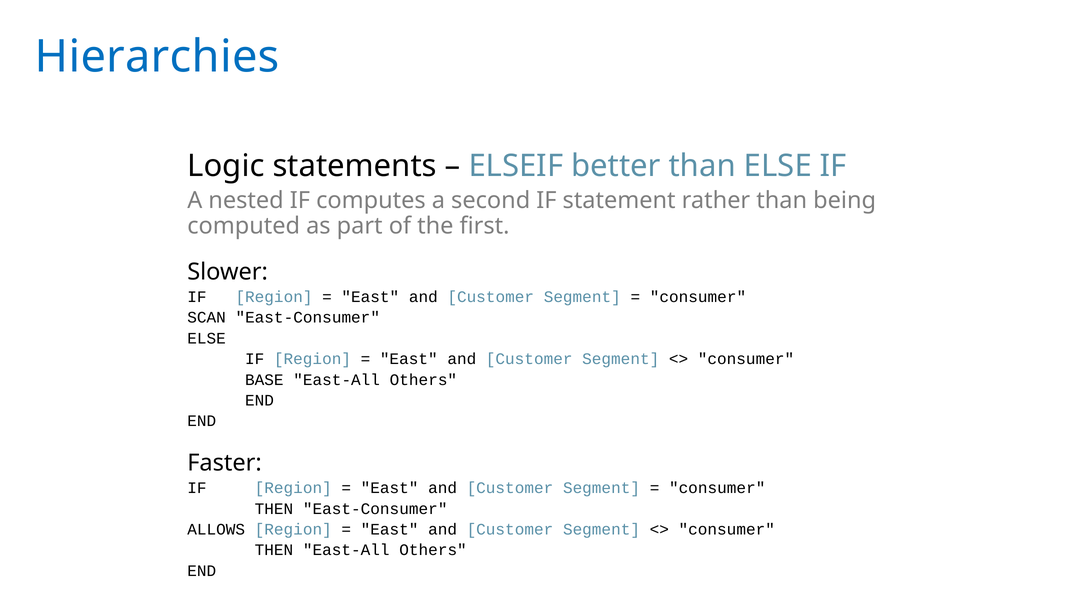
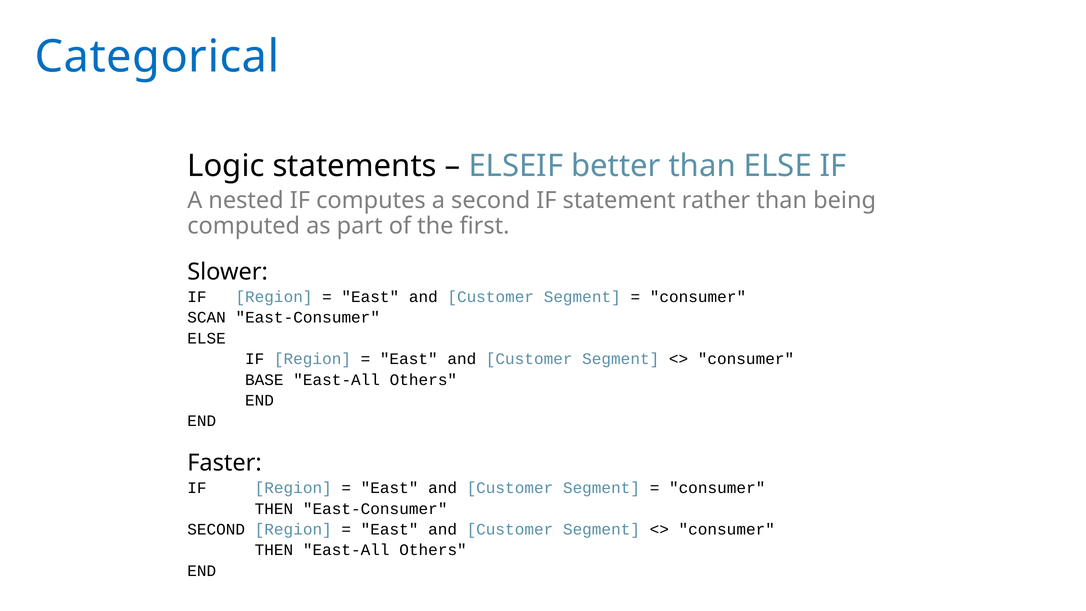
Hierarchies: Hierarchies -> Categorical (157, 57)
ALLOWS: ALLOWS -> SECOND (216, 529)
